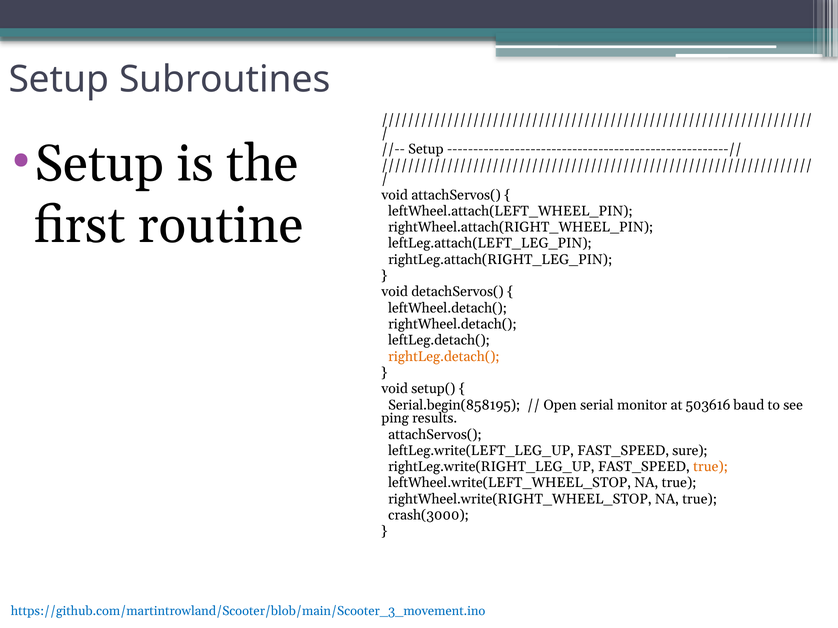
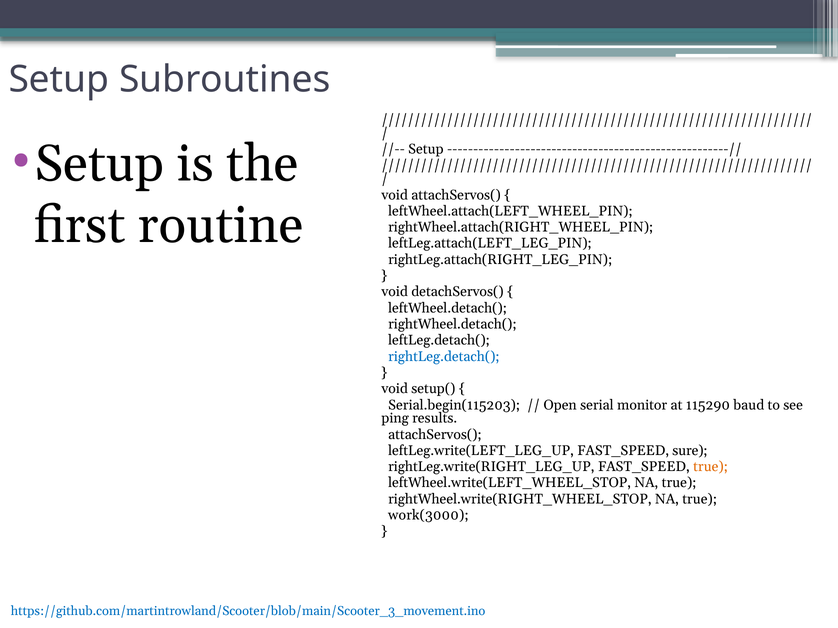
rightLeg.detach( colour: orange -> blue (444, 357)
Serial.begin(858195: Serial.begin(858195 -> Serial.begin(115203 (454, 405)
503616: 503616 -> 115290 (708, 405)
crash(3000: crash(3000 -> work(3000 (428, 516)
